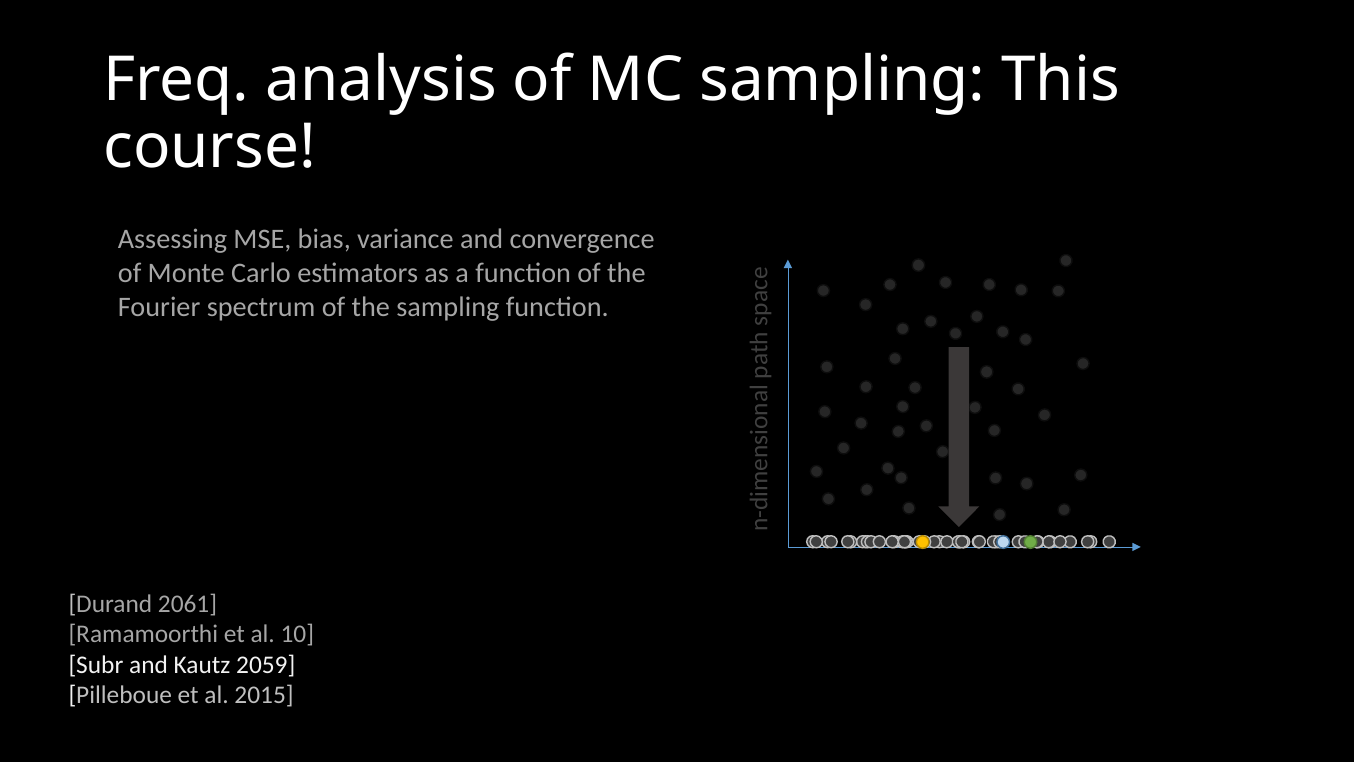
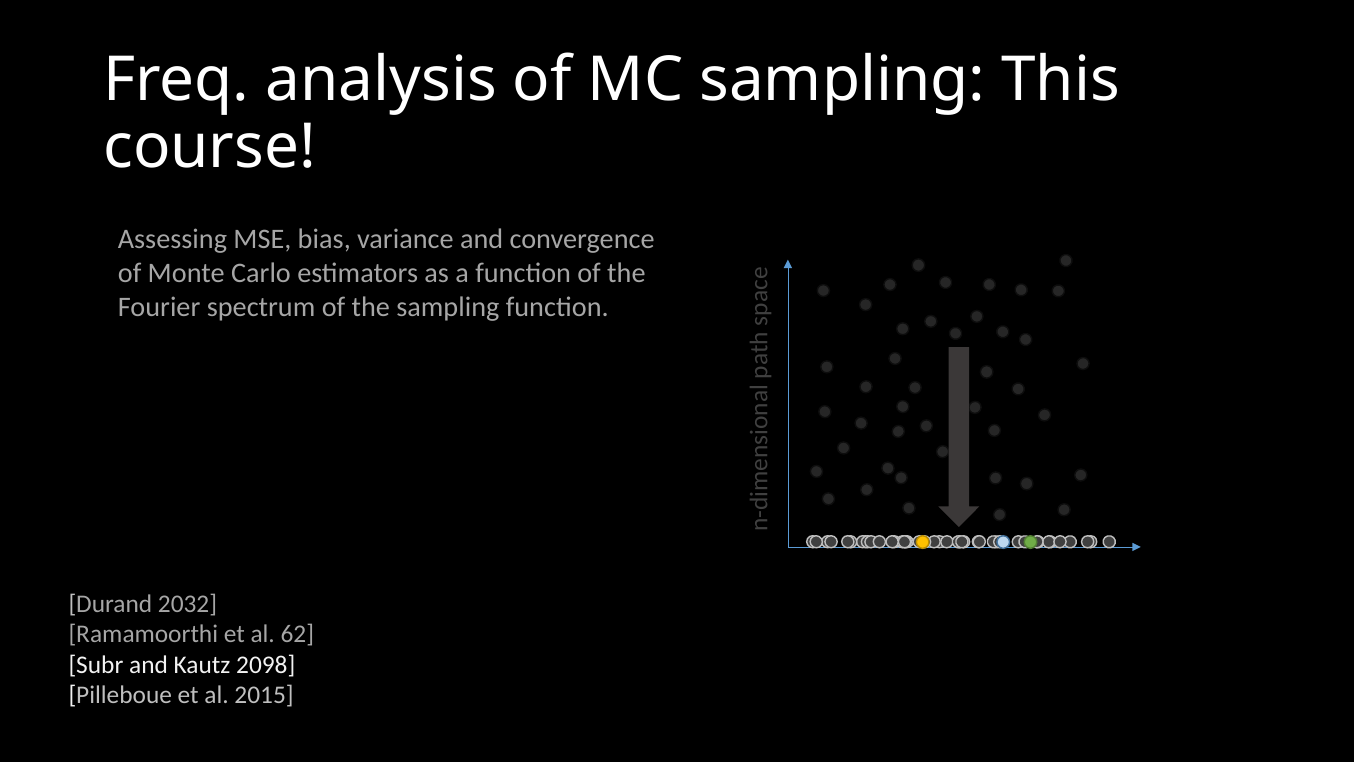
2061: 2061 -> 2032 (188, 604)
10: 10 -> 62 (297, 634)
2059: 2059 -> 2098 (266, 665)
